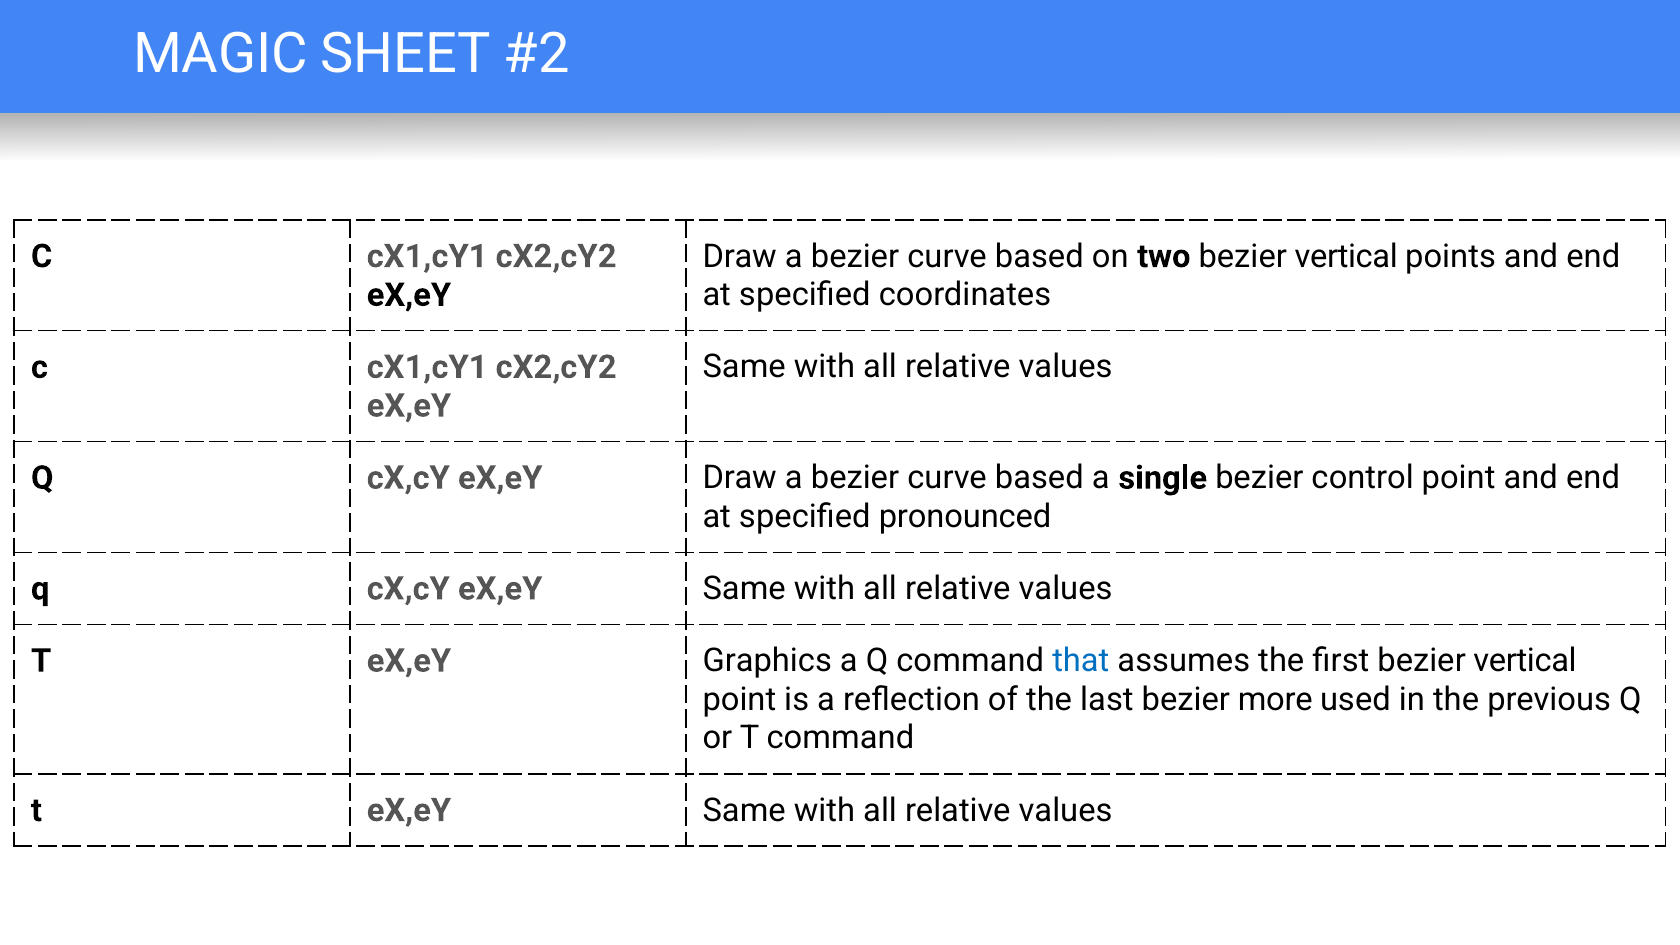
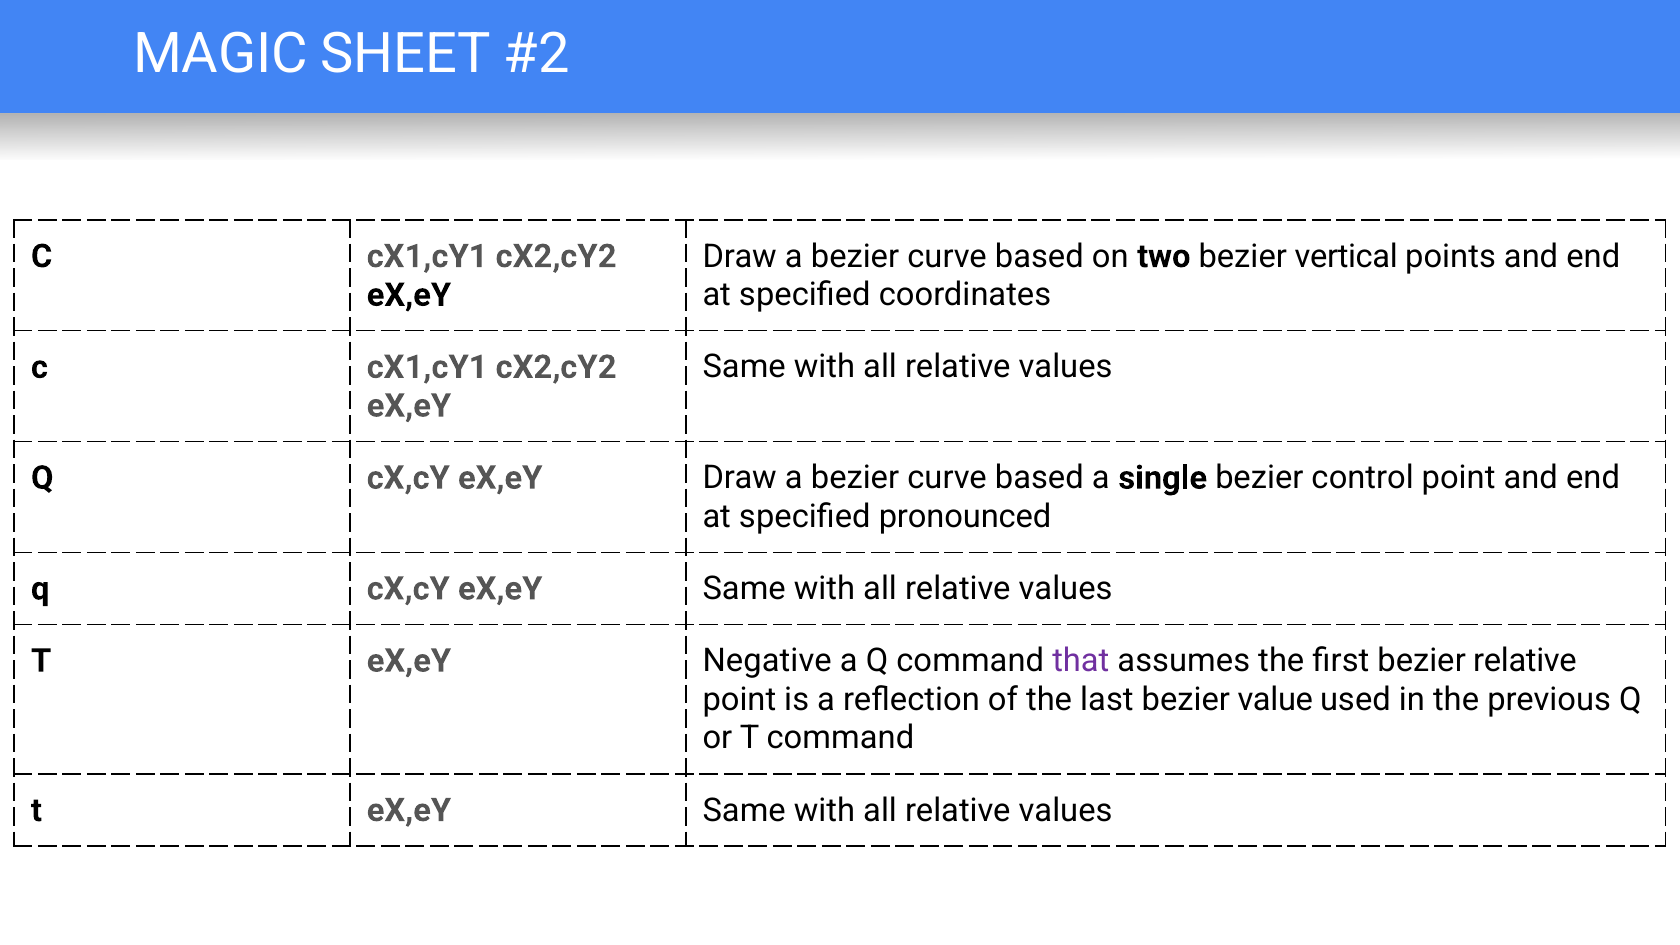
Graphics: Graphics -> Negative (767, 661)
that colour: blue -> purple (1081, 661)
first bezier vertical: vertical -> relative (1525, 661)
more: more -> value (1275, 700)
